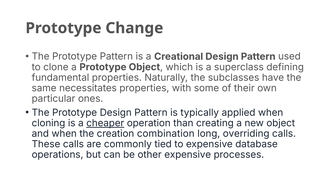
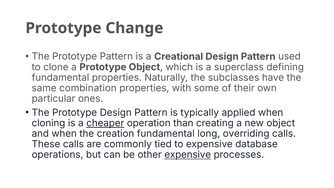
necessitates: necessitates -> combination (88, 88)
creation combination: combination -> fundamental (166, 134)
expensive underline: none -> present (188, 155)
